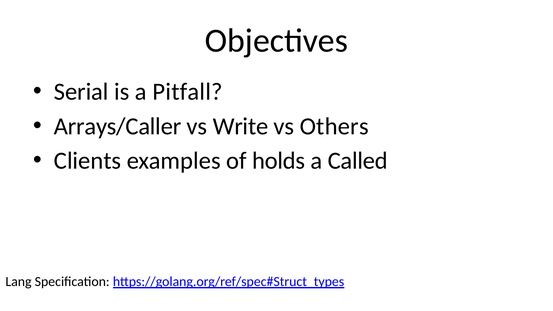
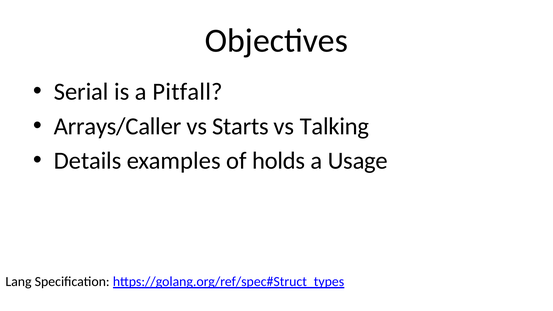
Write: Write -> Starts (240, 126)
Others: Others -> Talking (334, 126)
Clients: Clients -> Details (88, 161)
Called: Called -> Usage (358, 161)
